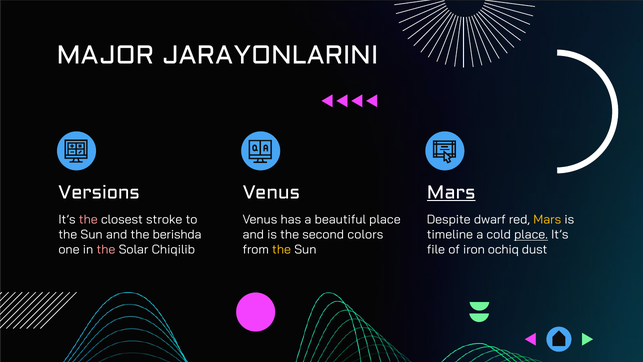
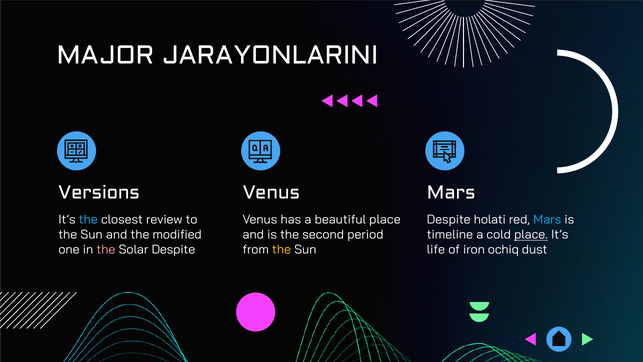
Mars underline: present -> none (451, 192)
the colour: pink -> light blue (88, 220)
stroke: stroke -> review (164, 220)
dwarf: dwarf -> holati (490, 220)
Mars colour: yellow -> light blue (547, 220)
berishda: berishda -> modified (177, 235)
colors: colors -> period (365, 235)
Solar Chiqilib: Chiqilib -> Despite (173, 250)
file: file -> life (436, 250)
